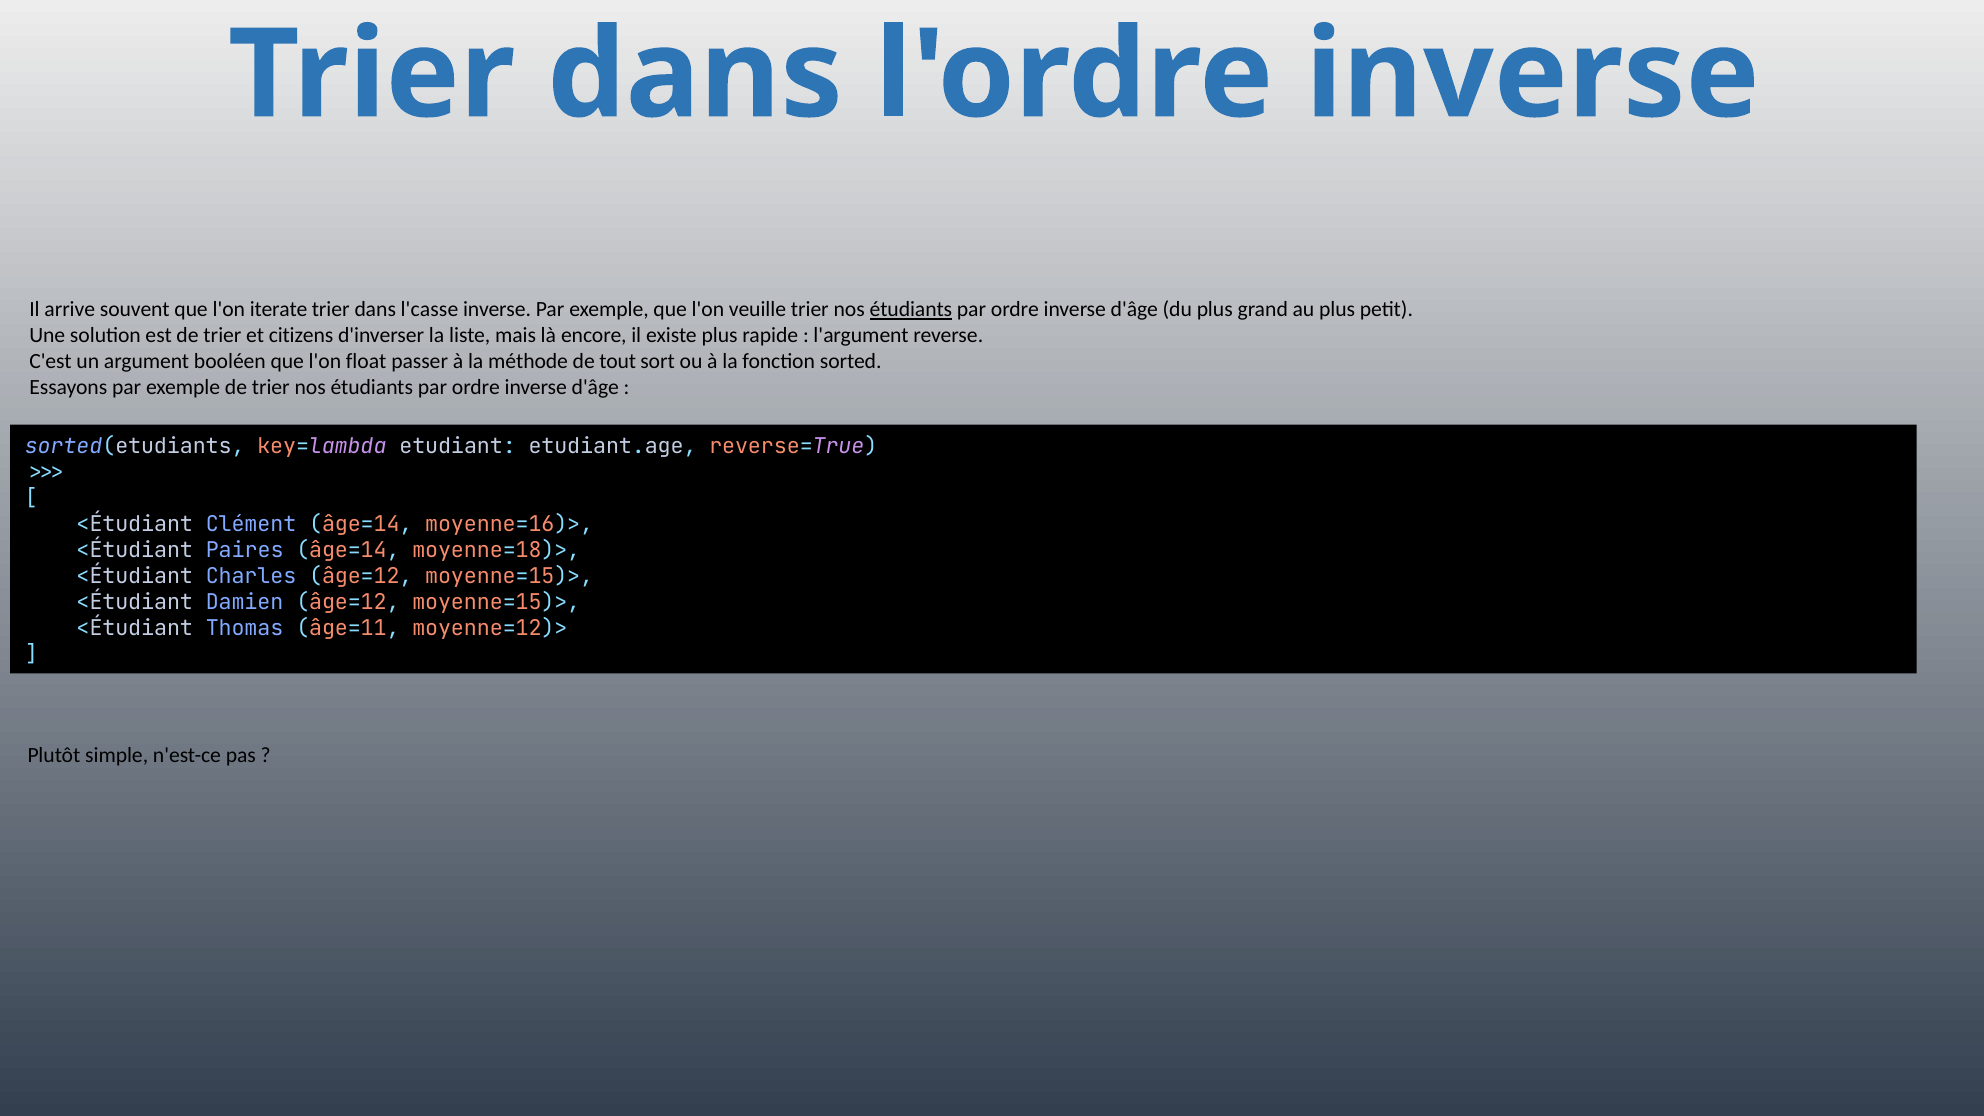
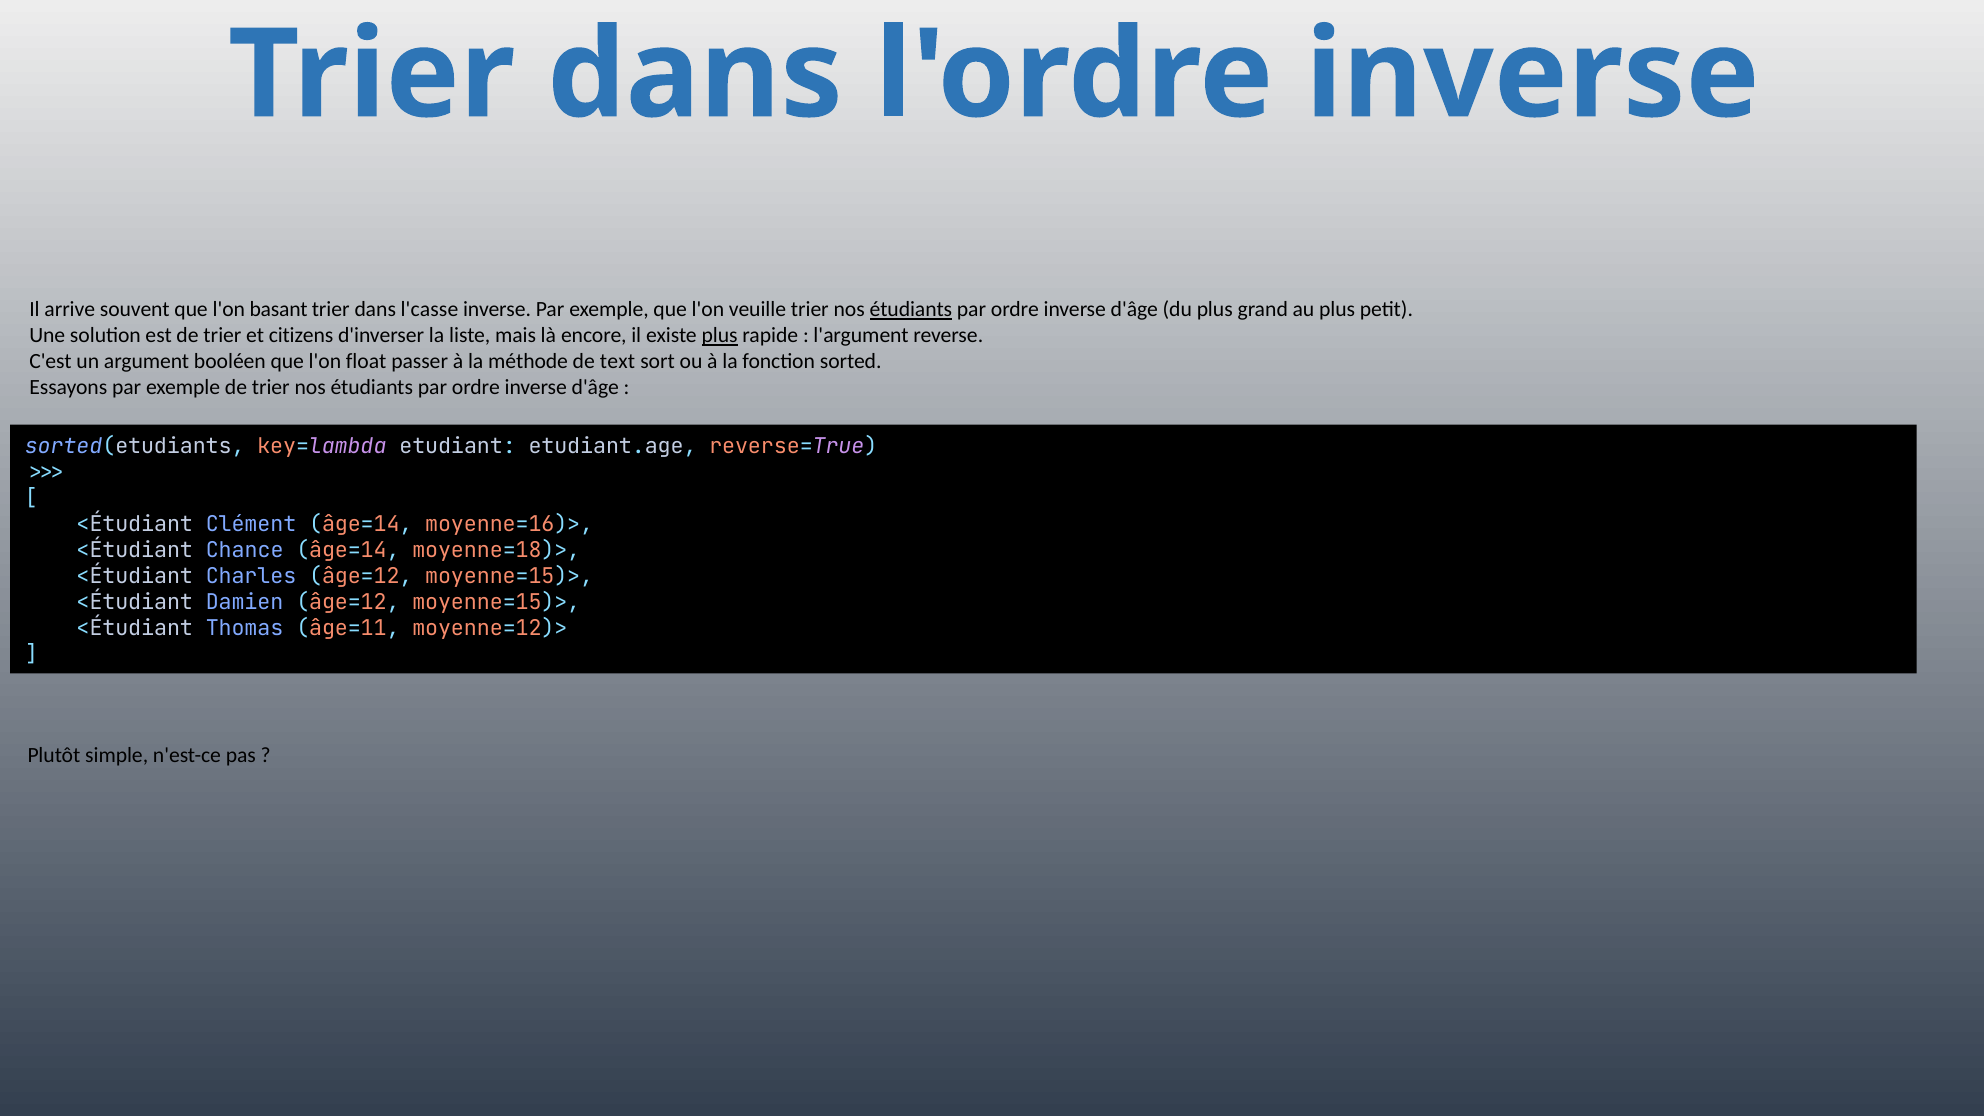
iterate: iterate -> basant (279, 310)
plus underline: none -> present (720, 336)
tout: tout -> text (617, 362)
Paires: Paires -> Chance (245, 551)
